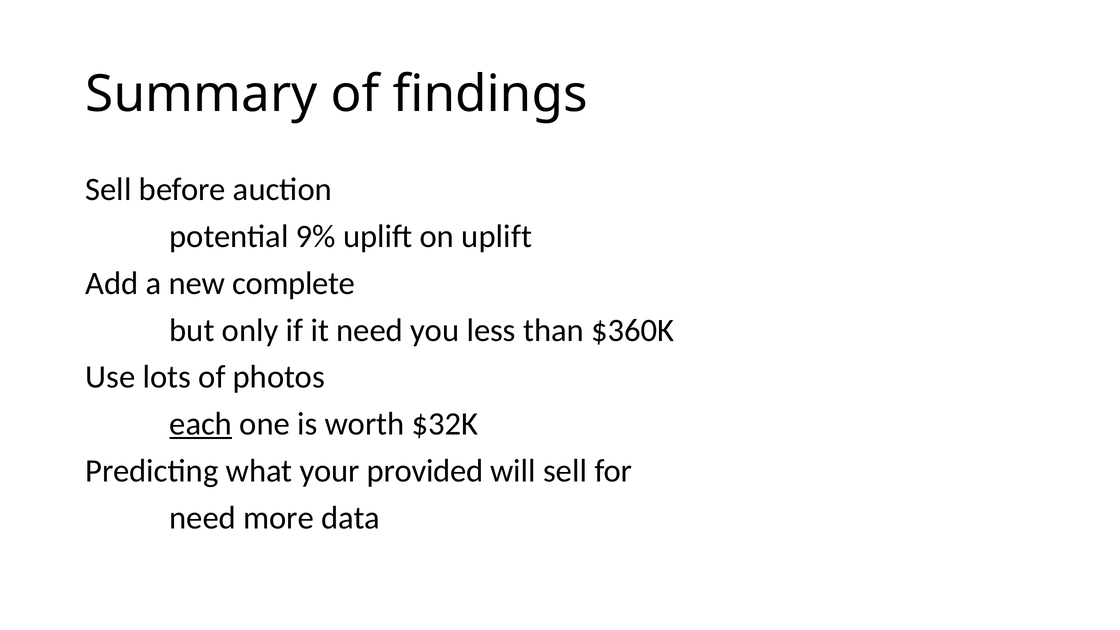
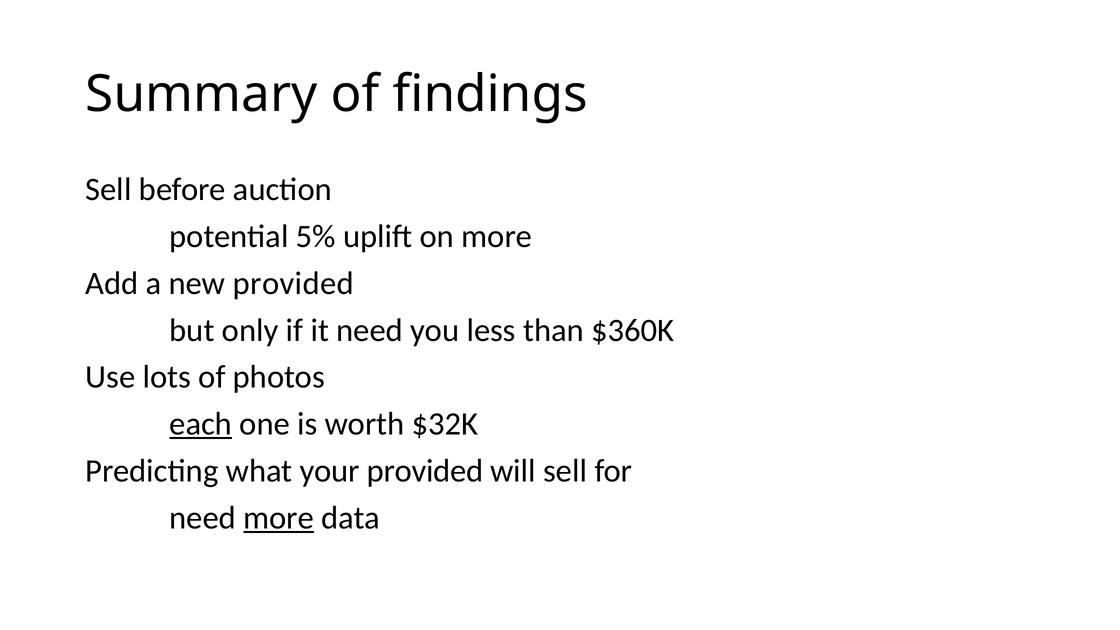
9%: 9% -> 5% (316, 236)
on uplift: uplift -> more (497, 236)
new complete: complete -> provided (293, 283)
more underline: none -> present (279, 518)
